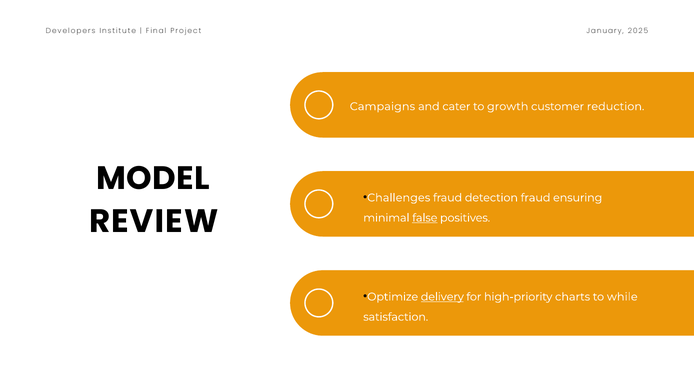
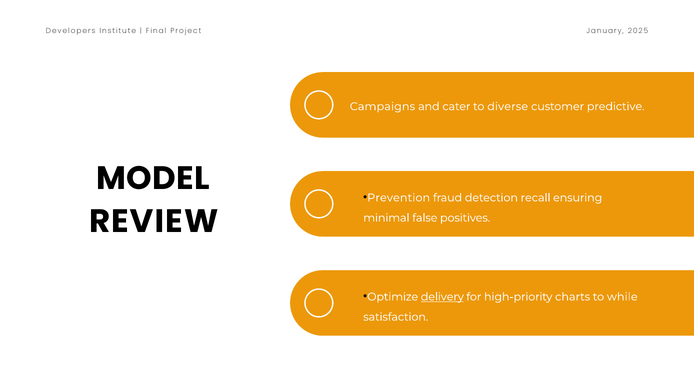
growth: growth -> diverse (508, 107)
reduction: reduction -> predictive (616, 107)
Challenges: Challenges -> Prevention (399, 198)
detection fraud: fraud -> recall (536, 198)
false underline: present -> none (425, 218)
